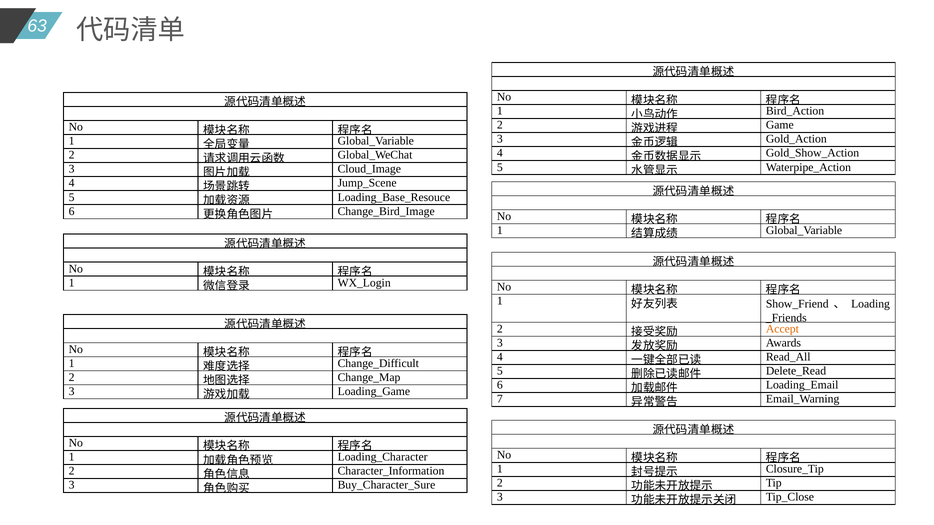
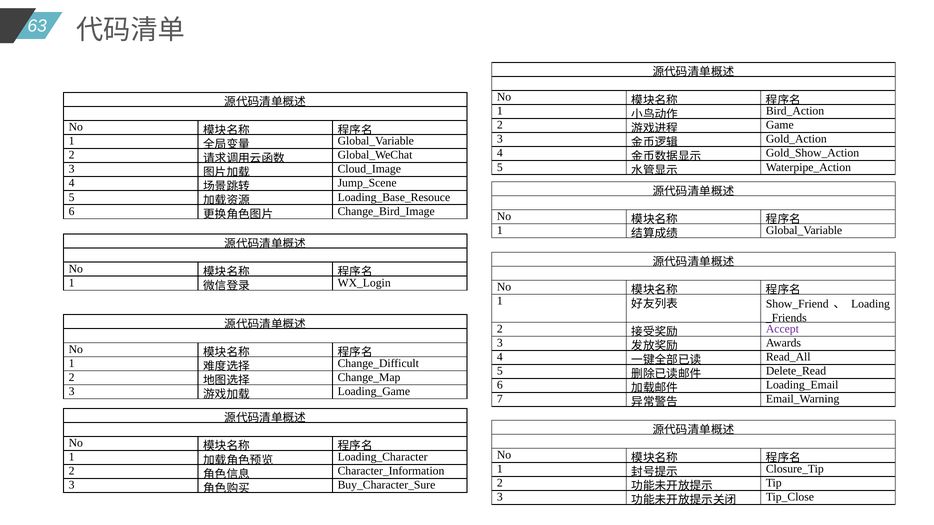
Accept colour: orange -> purple (782, 329)
